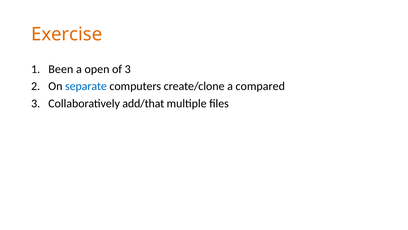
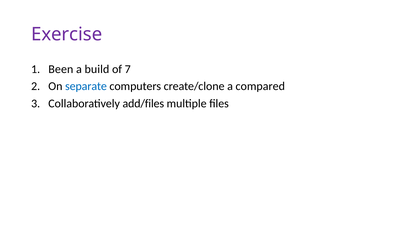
Exercise colour: orange -> purple (67, 34)
open: open -> build (97, 69)
of 3: 3 -> 7 (128, 69)
add/that: add/that -> add/files (143, 103)
